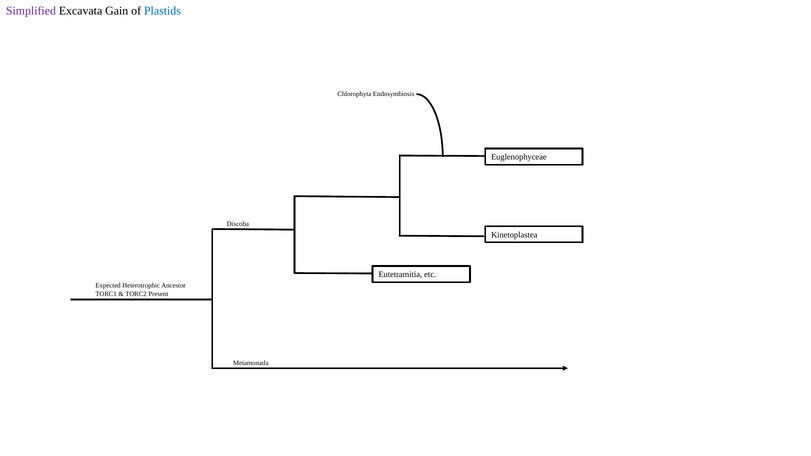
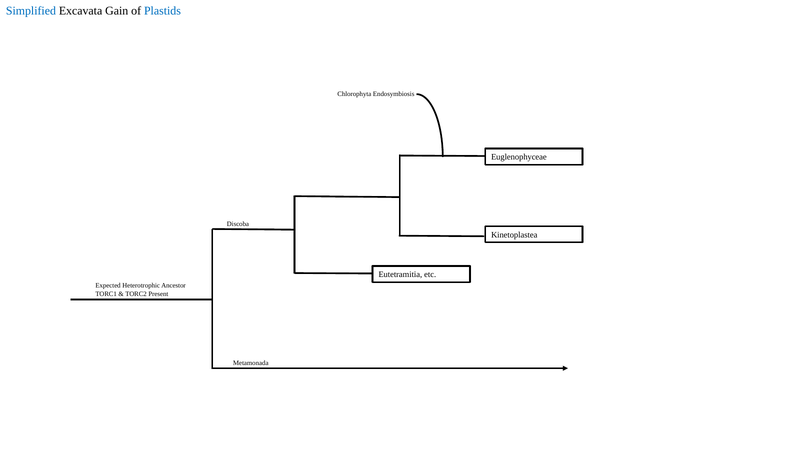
Simplified colour: purple -> blue (31, 11)
